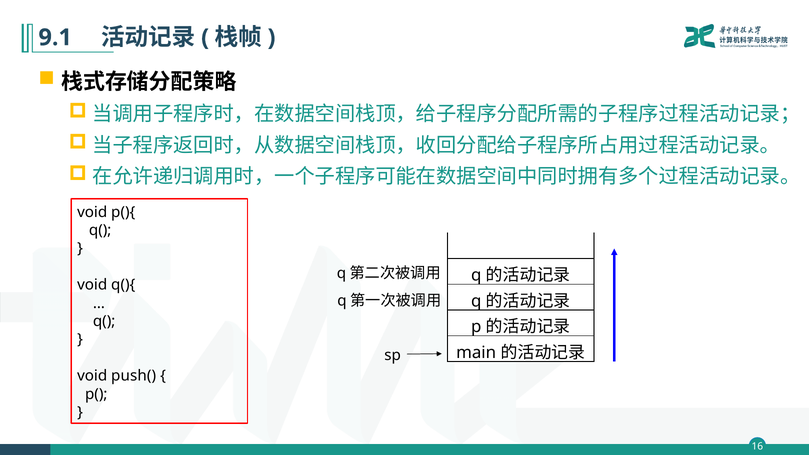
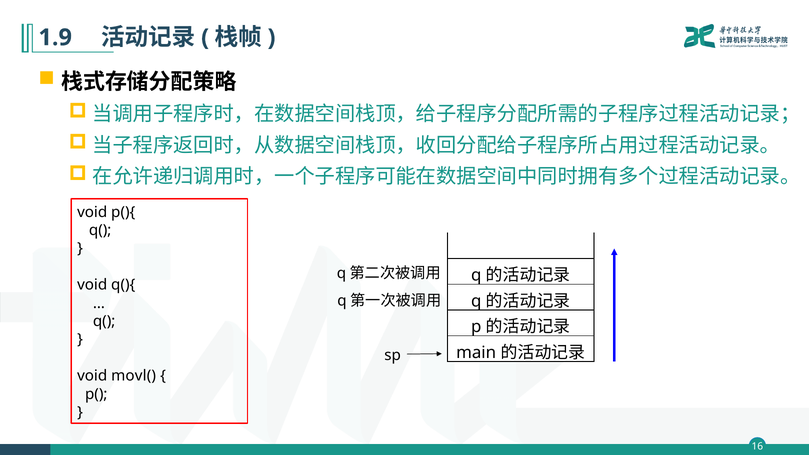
9.1: 9.1 -> 1.9 (55, 37)
push(: push( -> movl( (134, 376)
